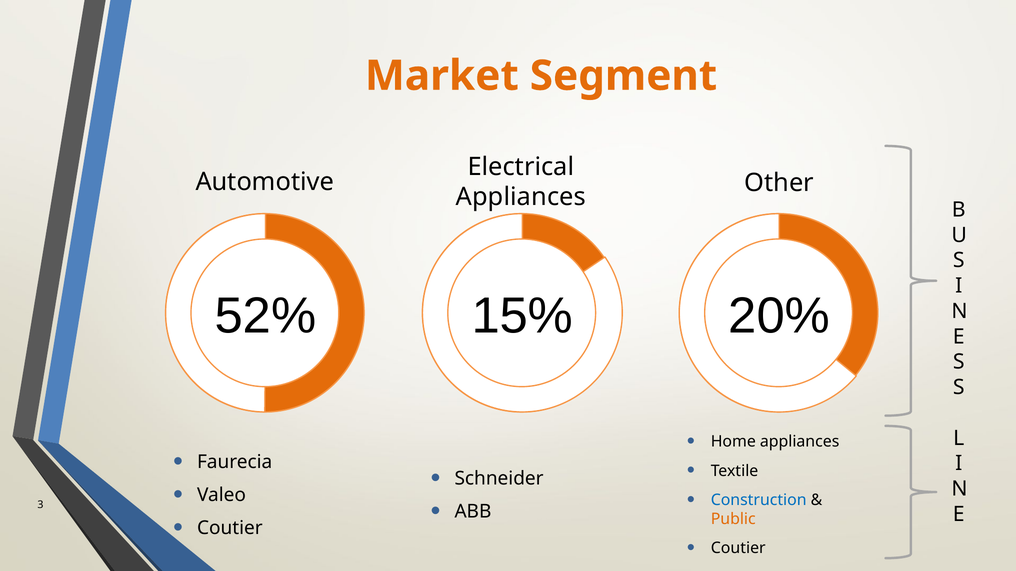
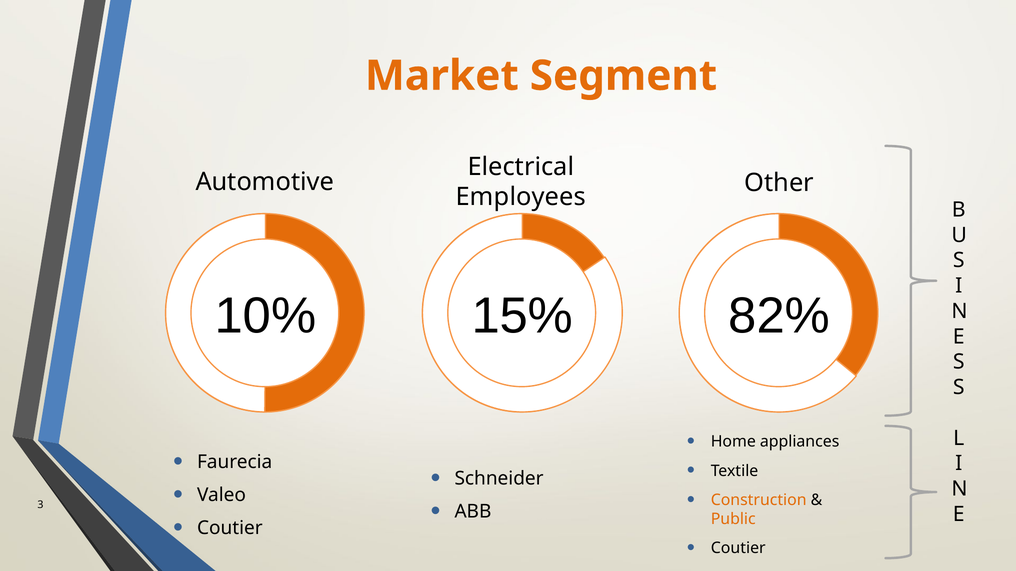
Appliances: Appliances -> Employees (521, 197)
52%: 52% -> 10% (265, 316)
20%: 20% -> 82% (779, 316)
Construction colour: blue -> orange (759, 500)
